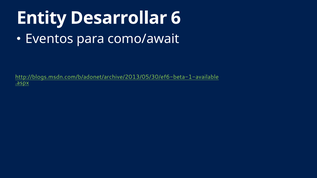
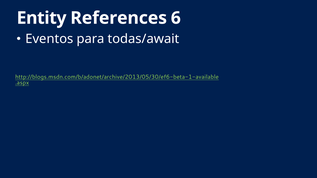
Desarrollar: Desarrollar -> References (119, 18)
como/await: como/await -> todas/await (143, 39)
